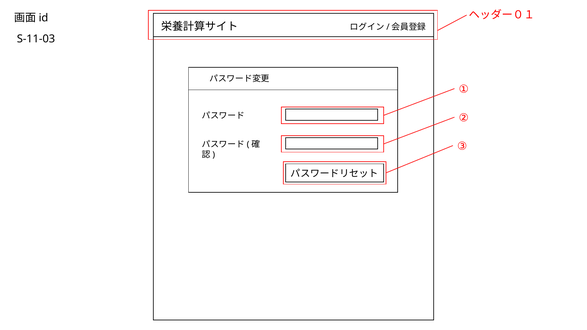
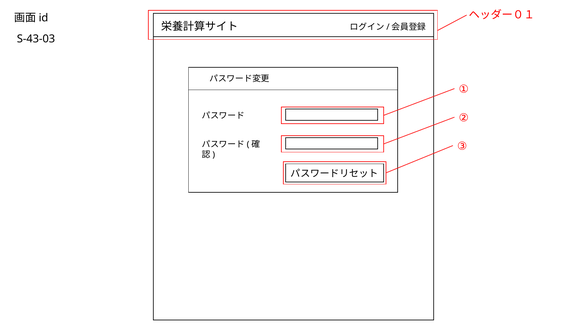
S-11-03: S-11-03 -> S-43-03 (36, 39)
